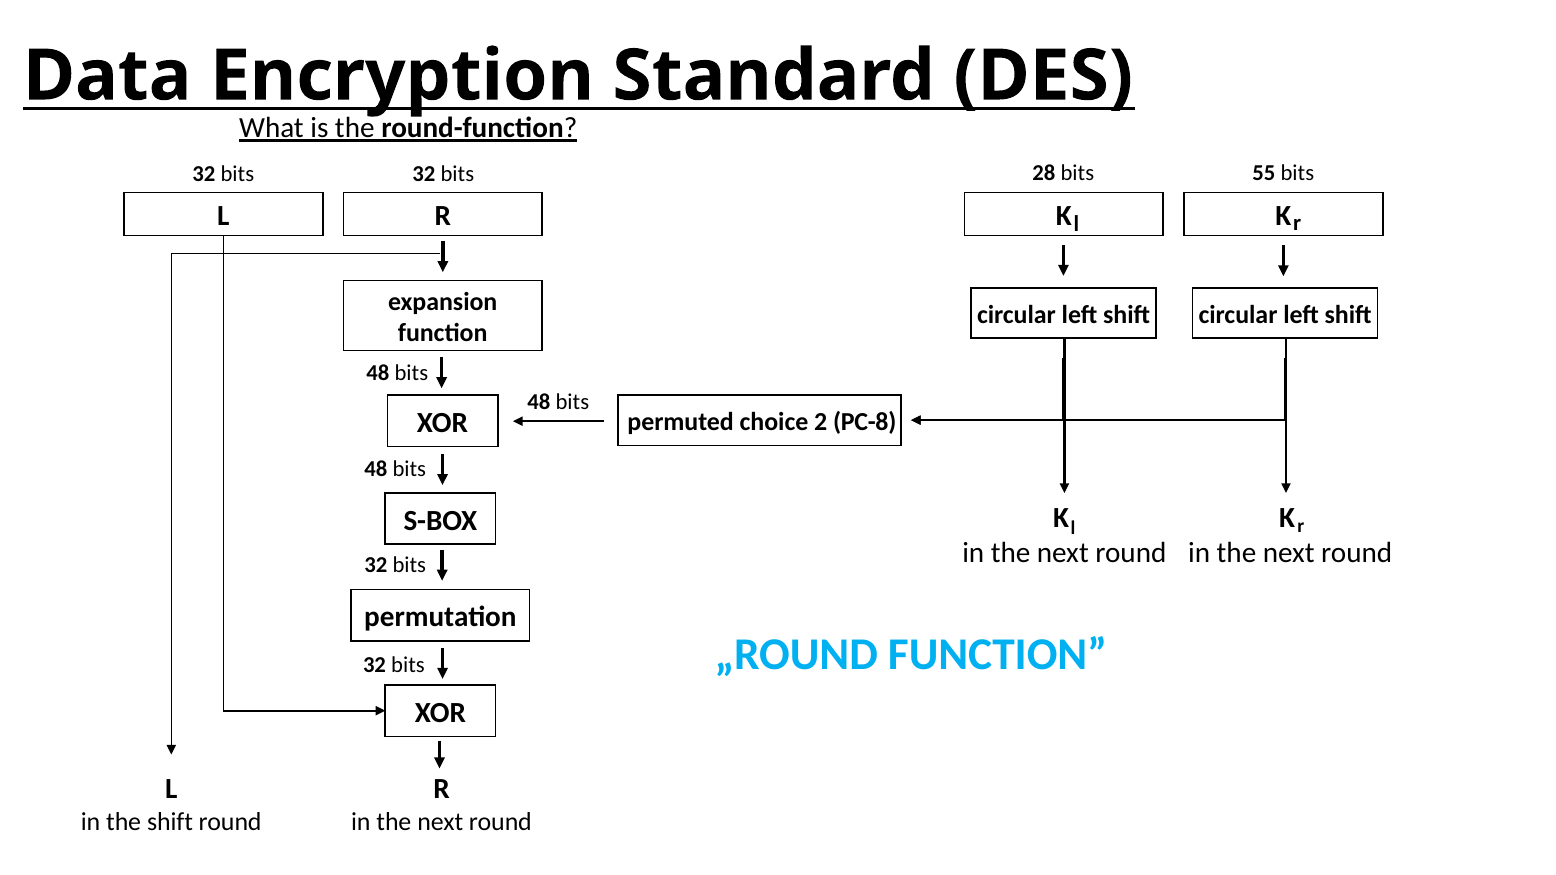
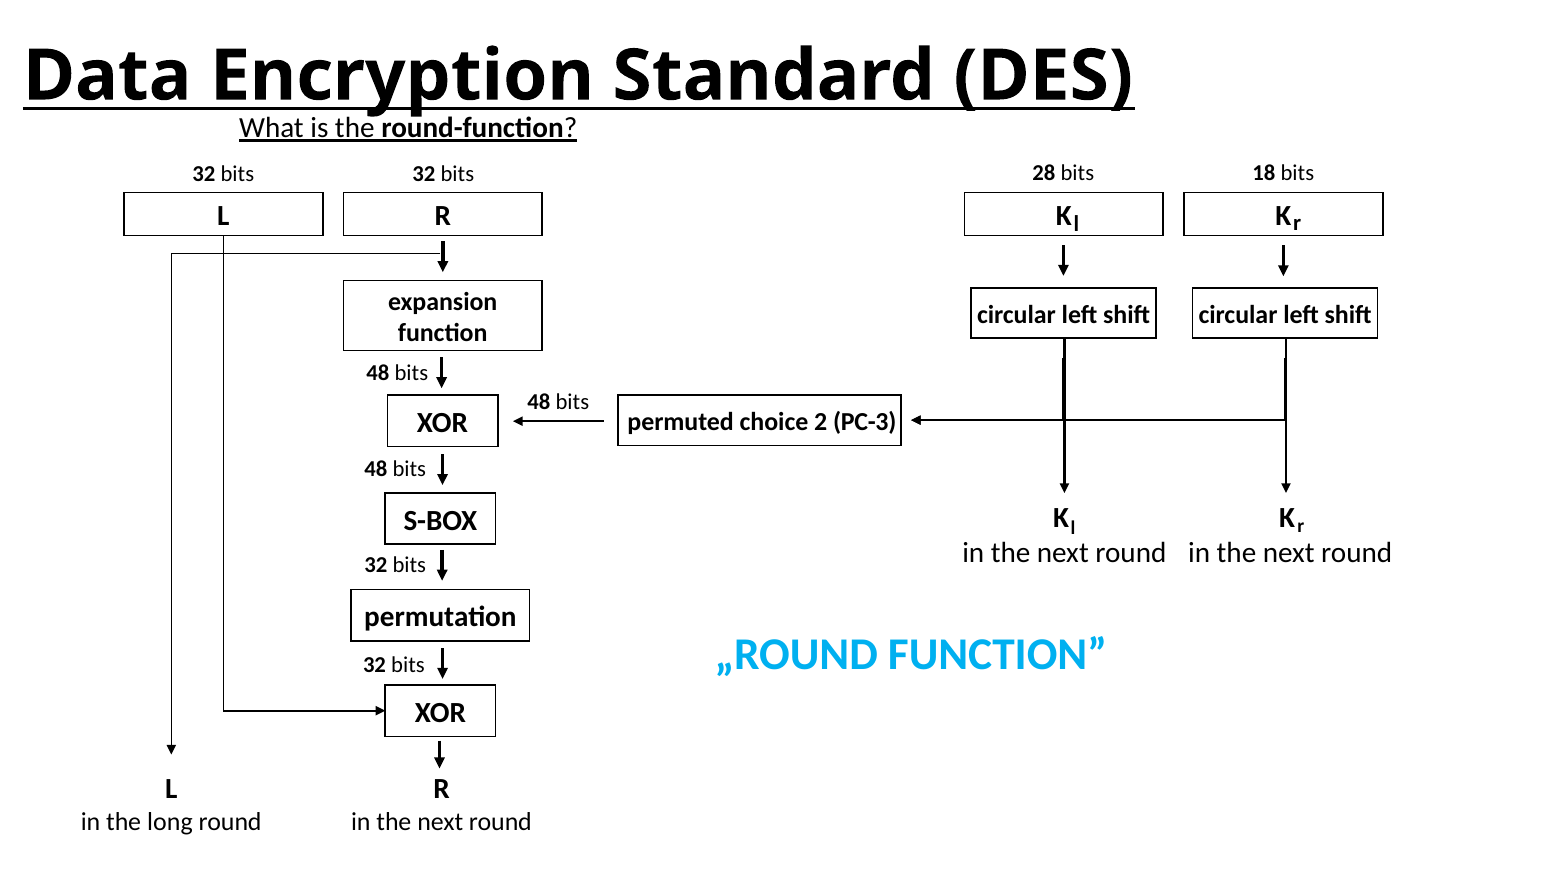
55: 55 -> 18 (1264, 173)
PC-8: PC-8 -> PC-3 (865, 422)
the shift: shift -> long (170, 822)
